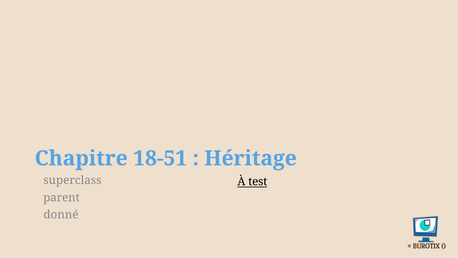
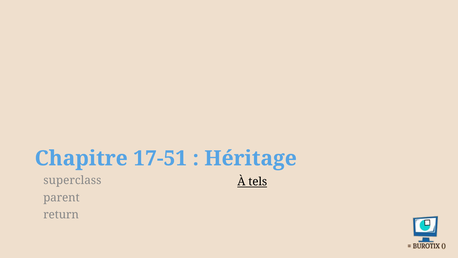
18-51: 18-51 -> 17-51 (160, 158)
test: test -> tels (258, 182)
donné: donné -> return (61, 215)
